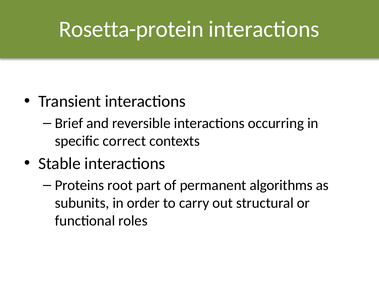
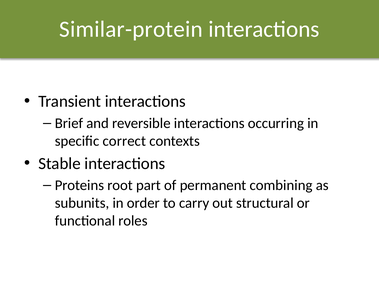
Rosetta-protein: Rosetta-protein -> Similar-protein (131, 29)
algorithms: algorithms -> combining (281, 185)
